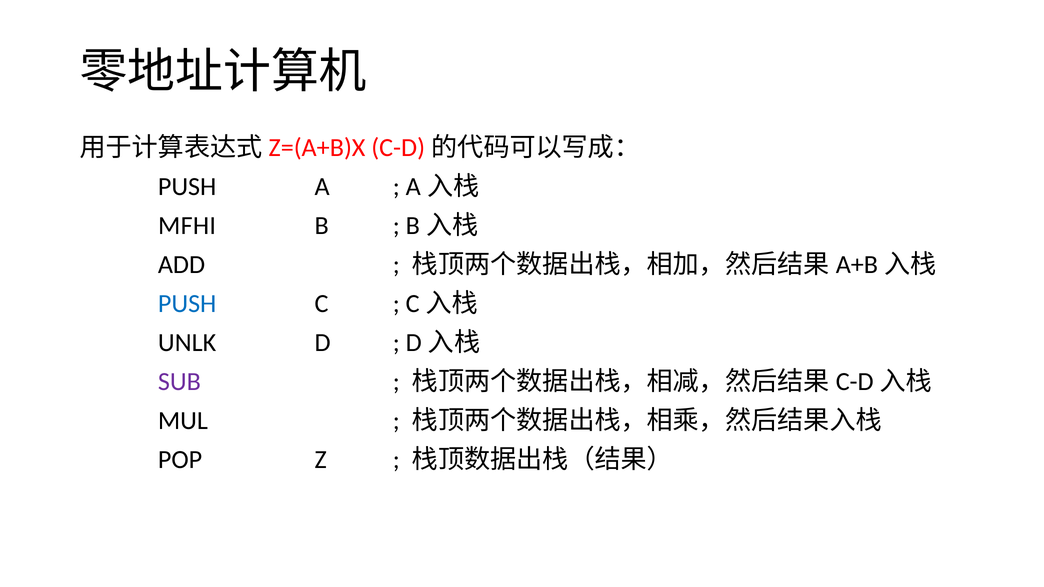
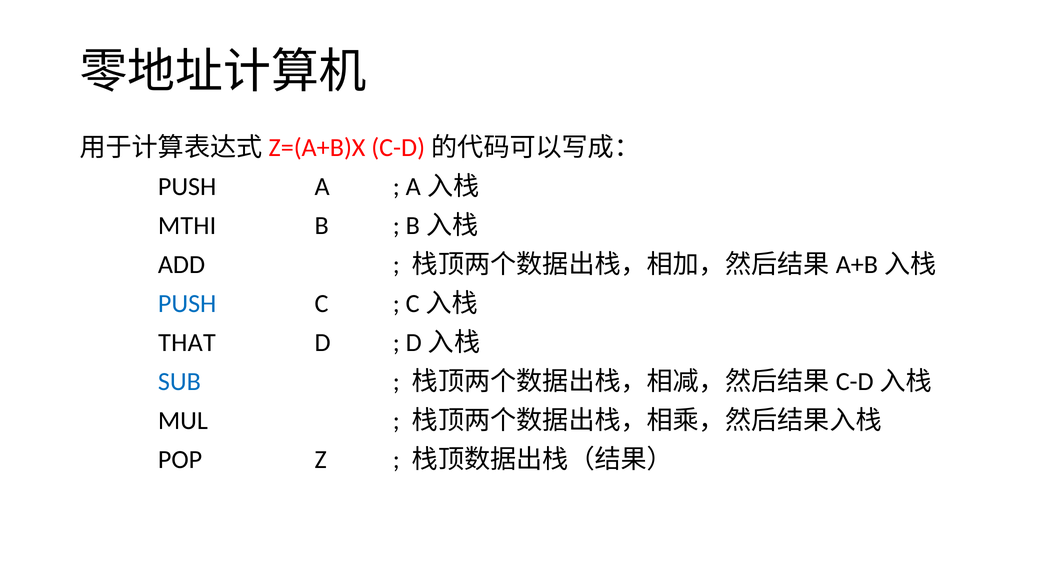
MFHI: MFHI -> MTHI (187, 226)
UNLK: UNLK -> THAT (187, 343)
SUB colour: purple -> blue (179, 382)
